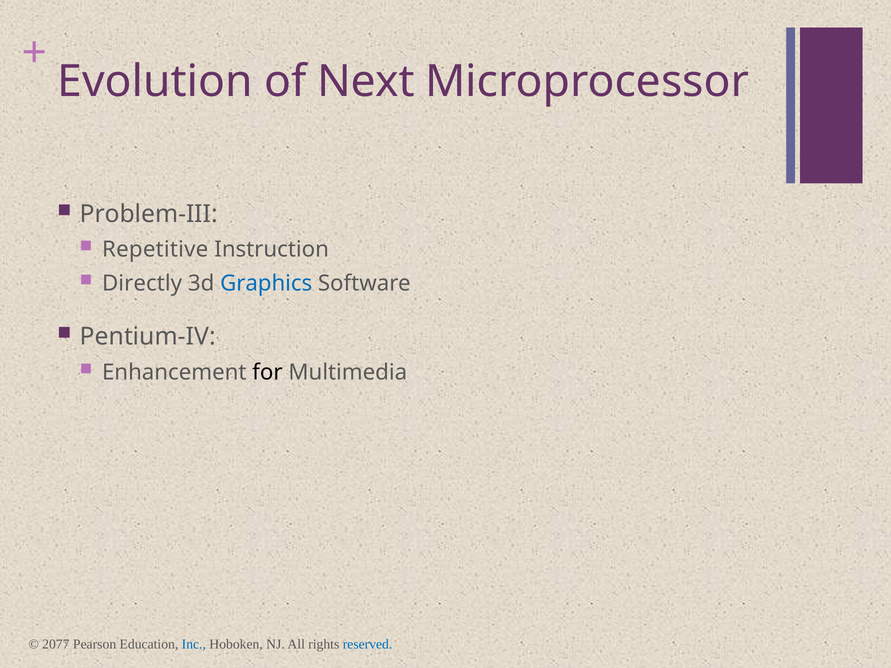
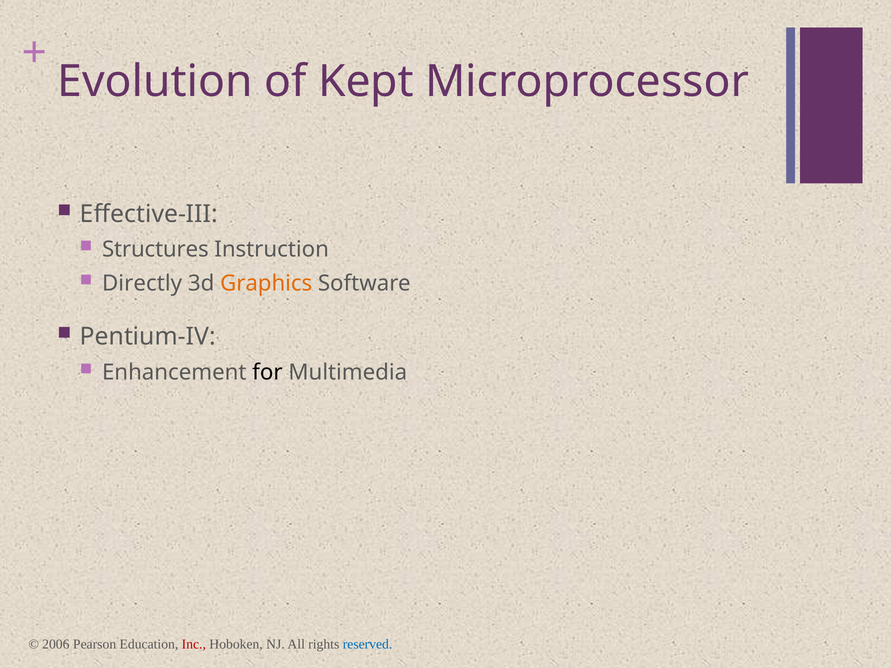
Next: Next -> Kept (366, 81)
Problem-III: Problem-III -> Effective-III (149, 214)
Repetitive: Repetitive -> Structures (155, 250)
Graphics colour: blue -> orange (266, 284)
2077: 2077 -> 2006 (56, 645)
Inc colour: blue -> red (194, 645)
